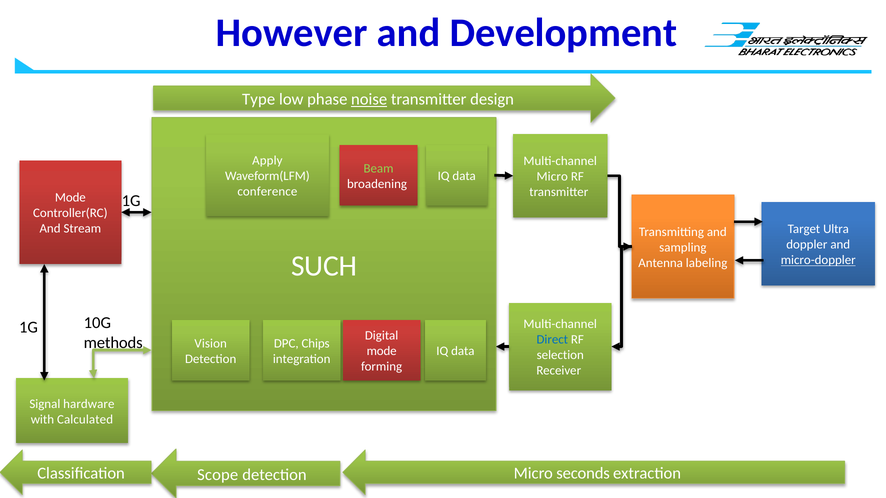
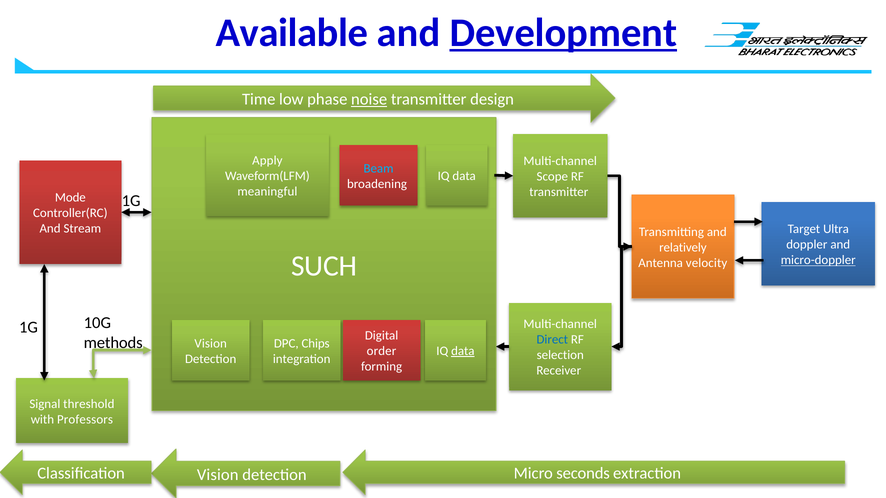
However: However -> Available (292, 33)
Development underline: none -> present (563, 33)
Type: Type -> Time (259, 99)
Beam colour: light green -> light blue (379, 169)
Micro: Micro -> Scope (552, 177)
conference: conference -> meaningful (267, 192)
sampling: sampling -> relatively (683, 248)
labeling: labeling -> velocity (707, 263)
mode: mode -> order (381, 351)
data underline: none -> present (463, 351)
hardware: hardware -> threshold (89, 404)
Calculated: Calculated -> Professors (85, 420)
Scope: Scope -> Vision (218, 475)
